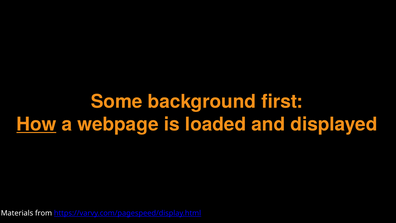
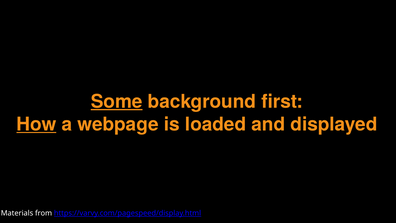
Some underline: none -> present (117, 101)
